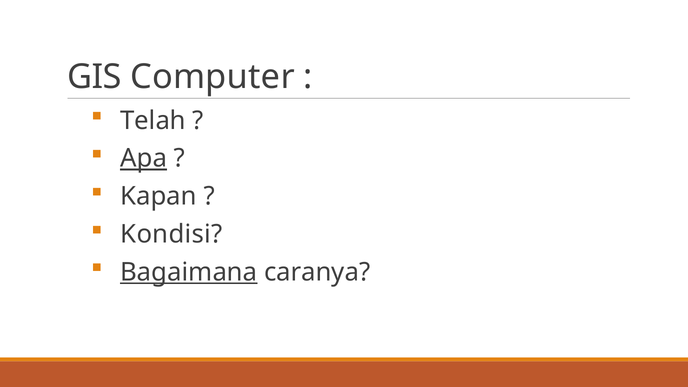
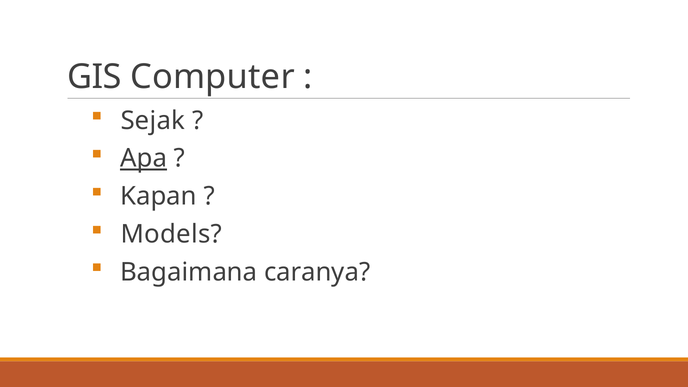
Telah: Telah -> Sejak (153, 121)
Kondisi: Kondisi -> Models (171, 234)
Bagaimana underline: present -> none (189, 272)
